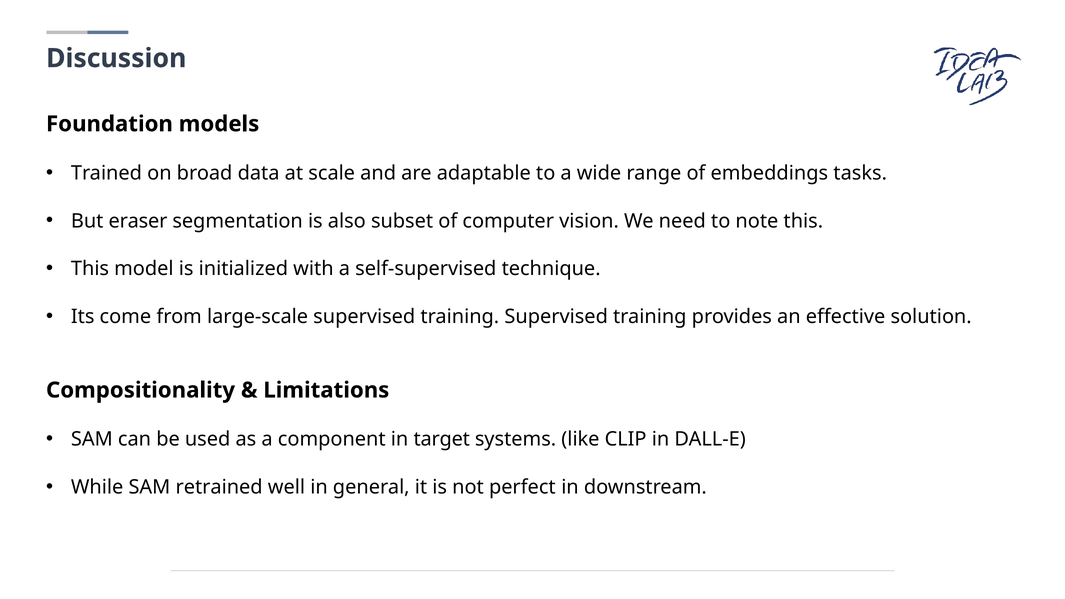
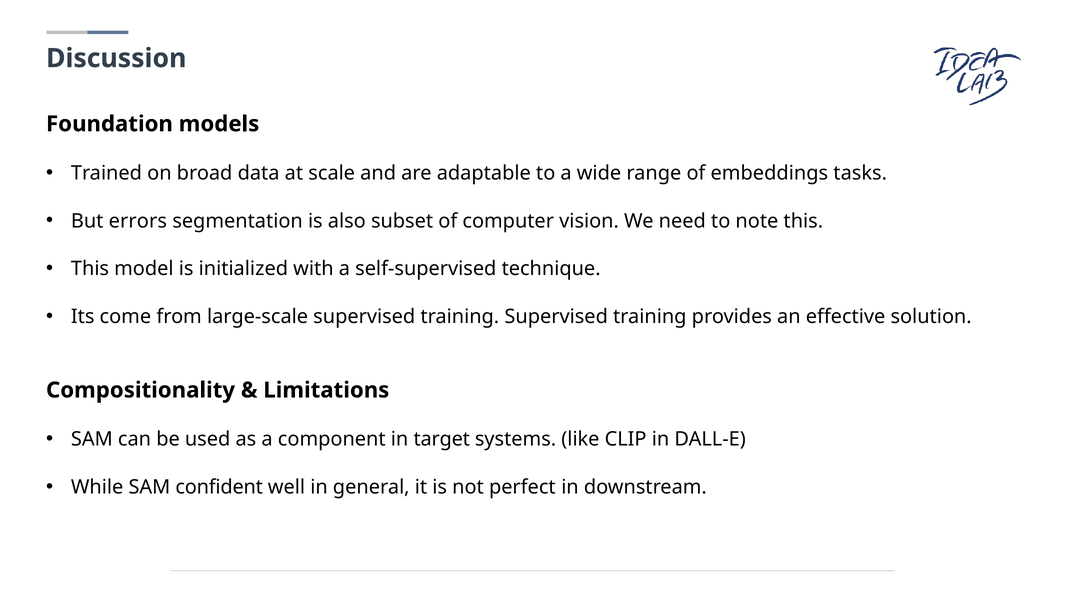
eraser: eraser -> errors (138, 221)
retrained: retrained -> confident (219, 487)
